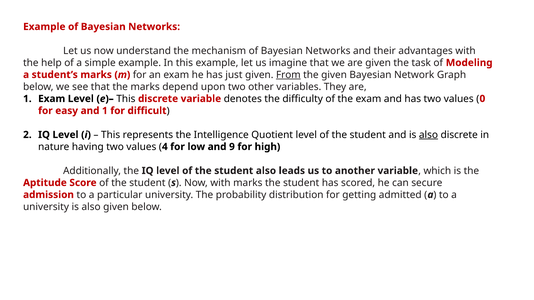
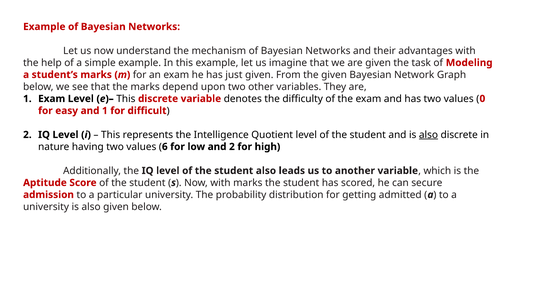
From underline: present -> none (288, 75)
4: 4 -> 6 (165, 147)
and 9: 9 -> 2 (232, 147)
